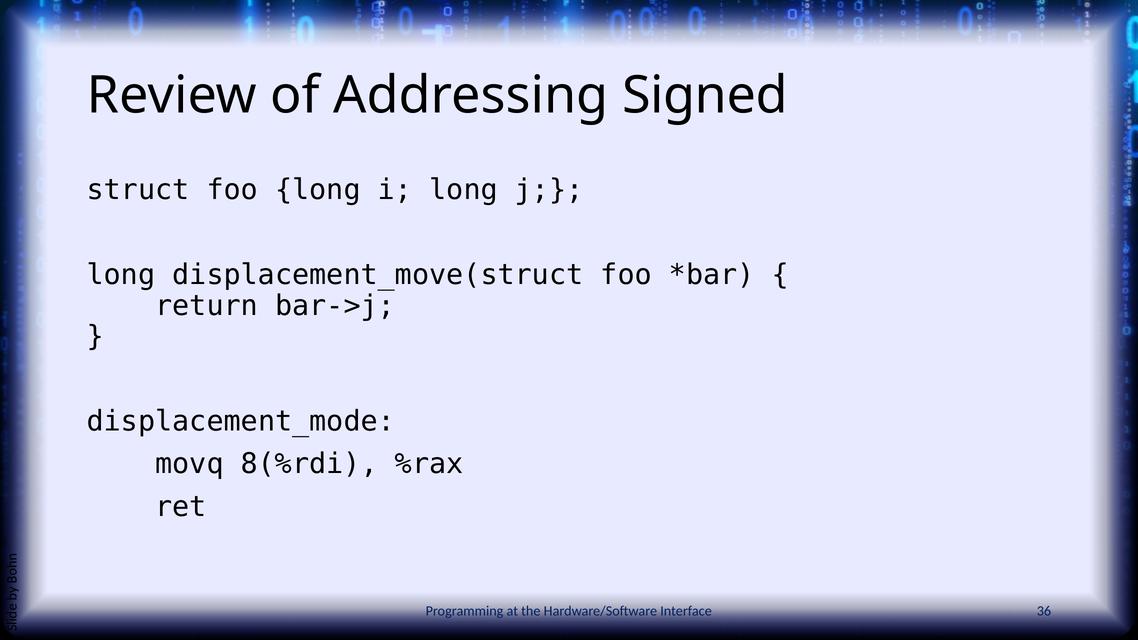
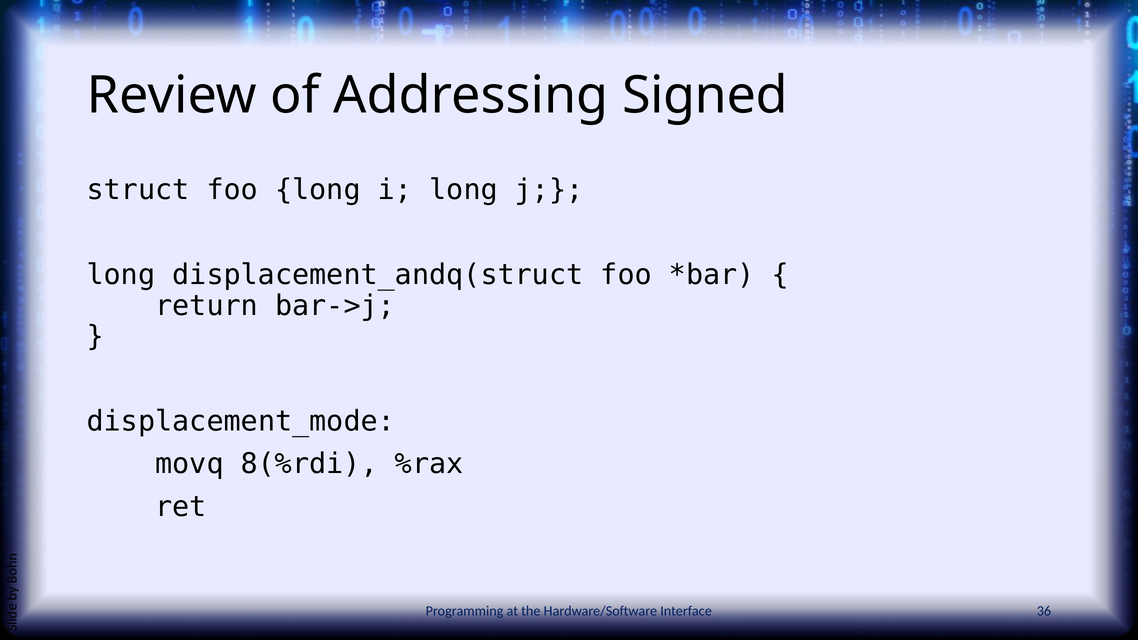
displacement_move(struct: displacement_move(struct -> displacement_andq(struct (378, 275)
